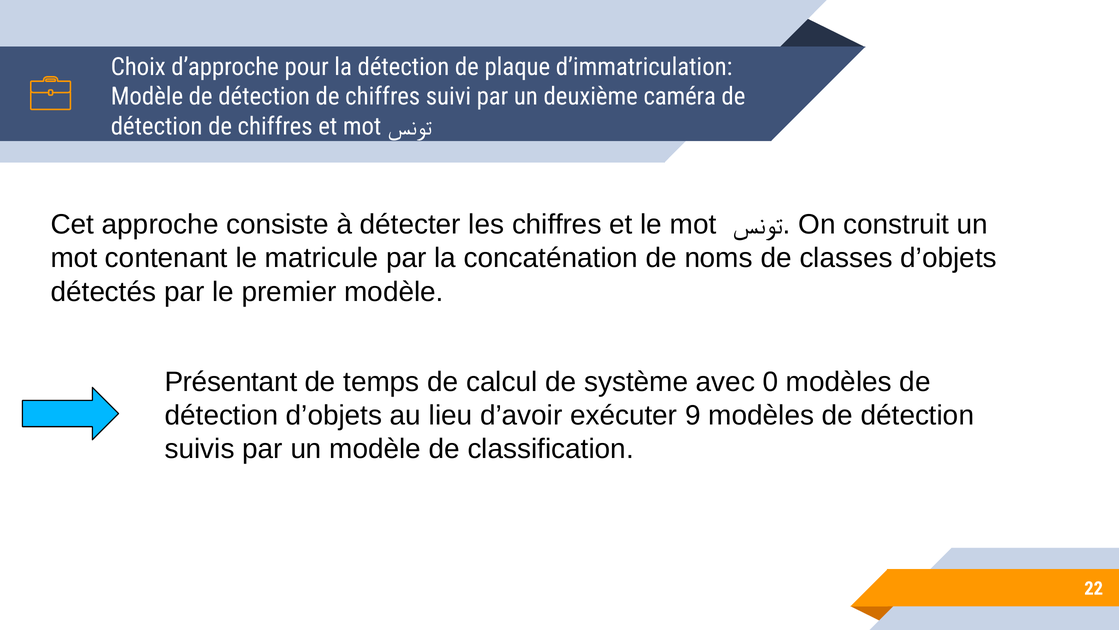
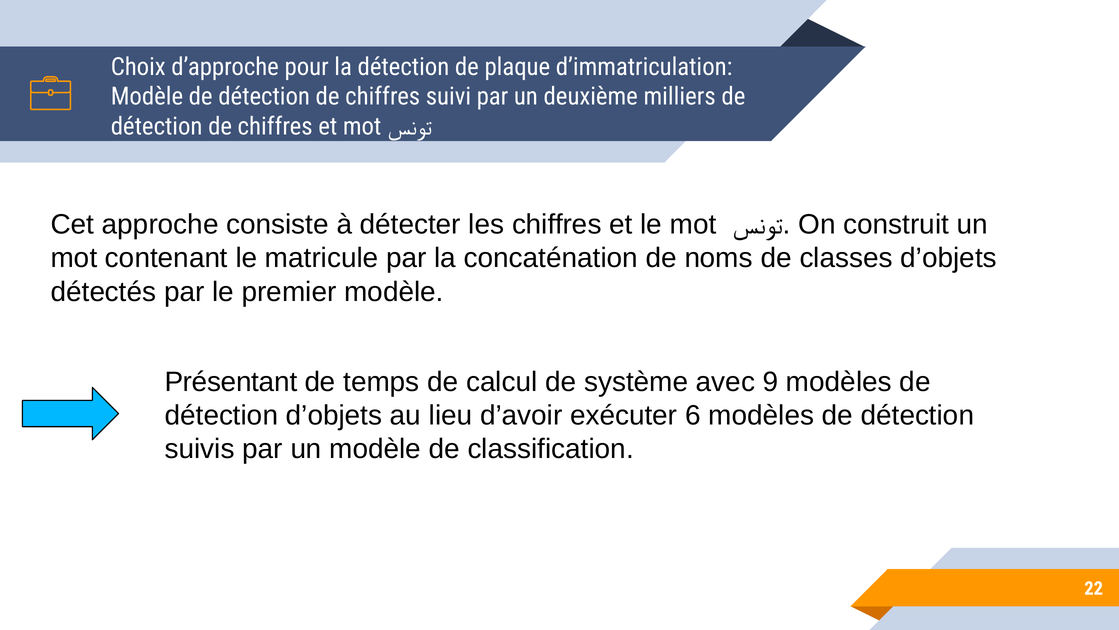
caméra: caméra -> milliers (680, 97)
0: 0 -> 9 (770, 382)
9: 9 -> 6 (693, 415)
